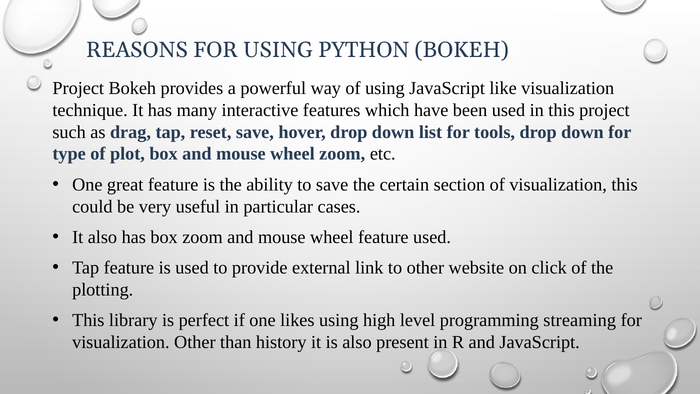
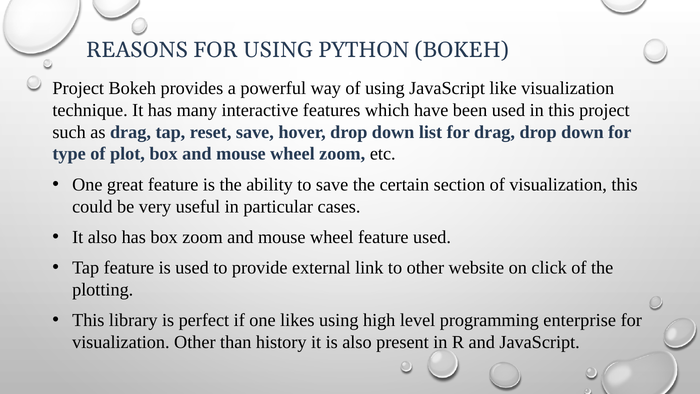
for tools: tools -> drag (495, 132)
streaming: streaming -> enterprise (580, 320)
